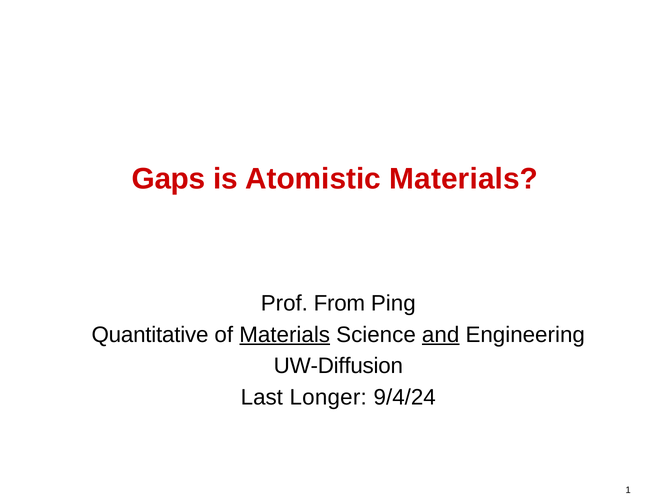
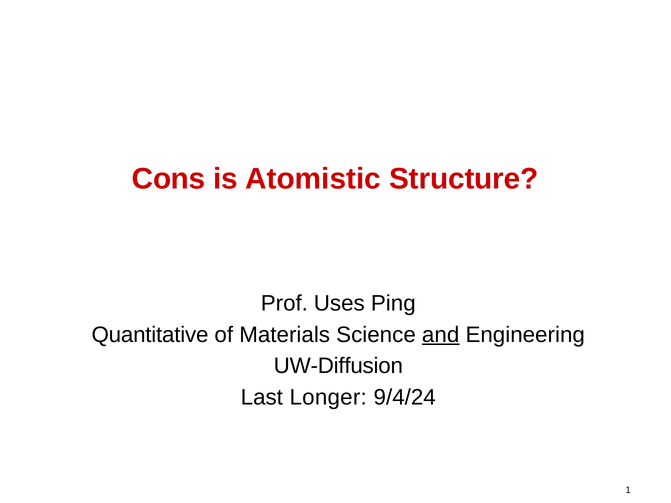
Gaps: Gaps -> Cons (169, 179)
Atomistic Materials: Materials -> Structure (464, 179)
From: From -> Uses (339, 304)
Materials underline: present -> none (285, 335)
